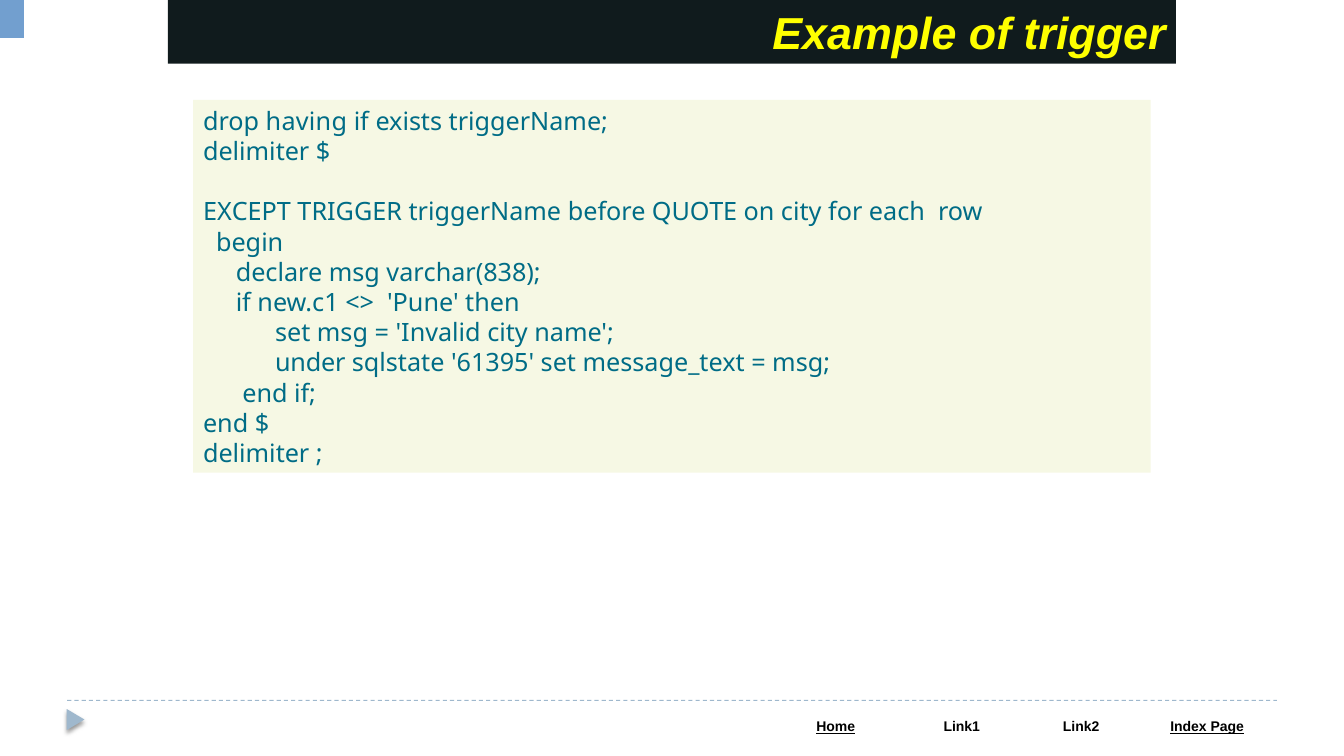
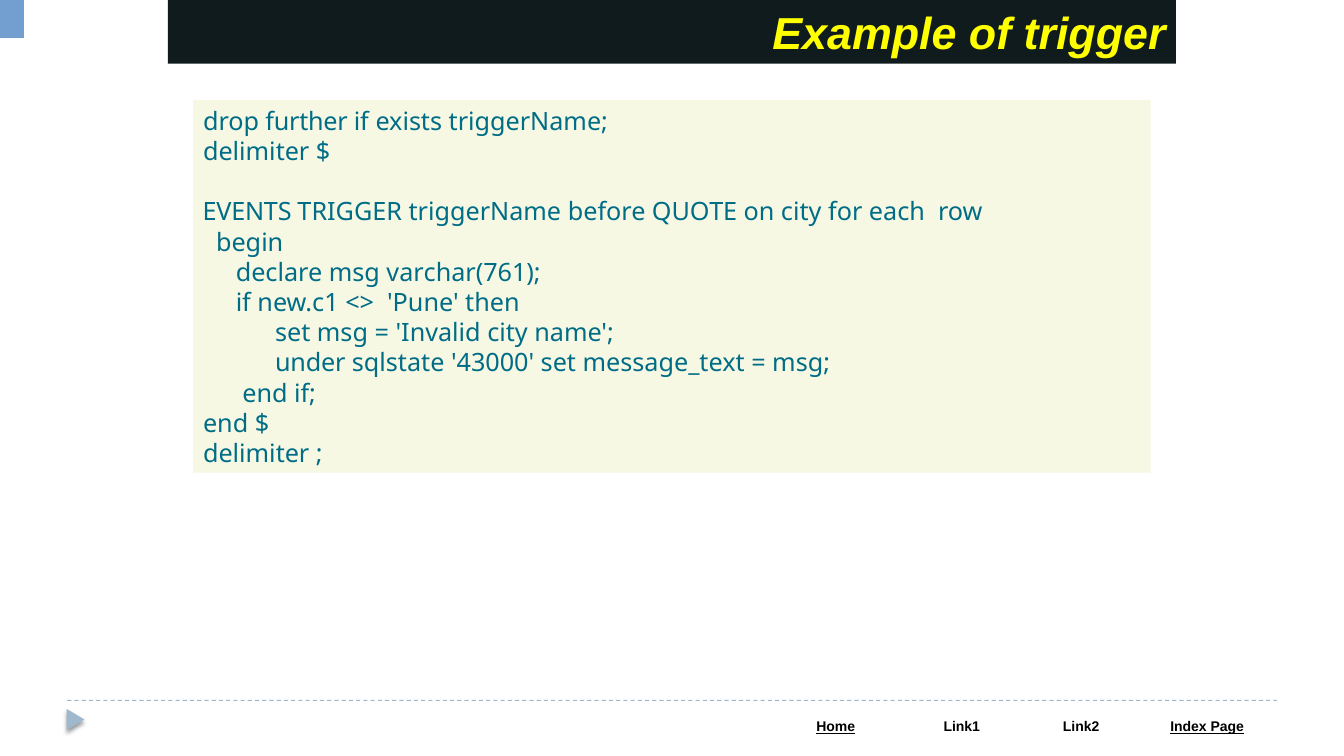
having: having -> further (307, 122)
EXCEPT: EXCEPT -> EVENTS (247, 212)
varchar(838: varchar(838 -> varchar(761 (464, 273)
61395: 61395 -> 43000 (493, 364)
